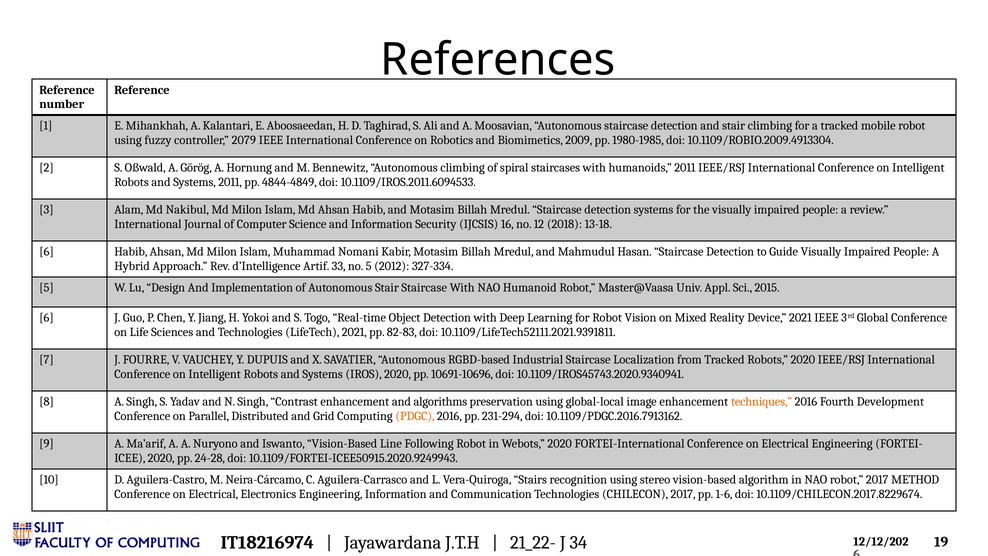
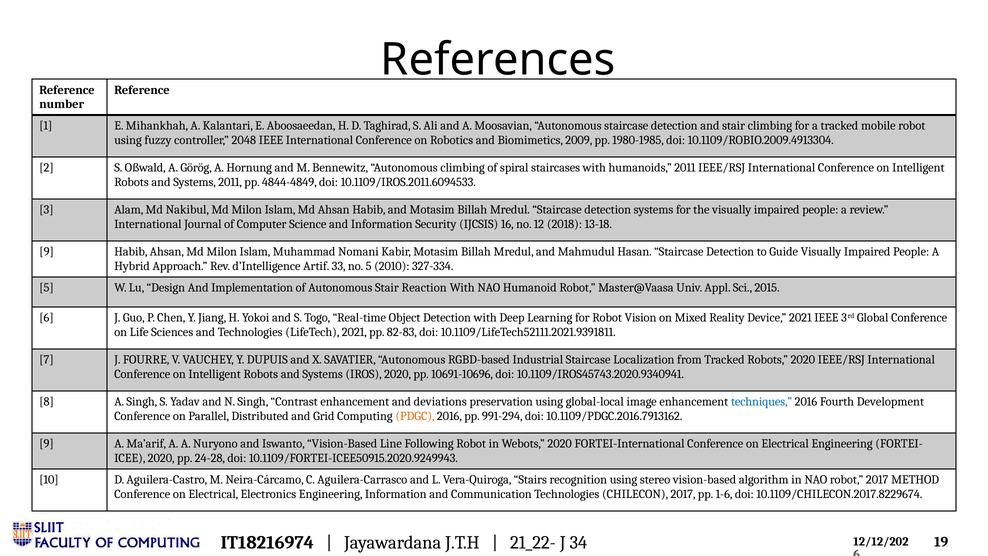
2079: 2079 -> 2048 (244, 140)
6: 6 -> 9 (47, 252)
2012: 2012 -> 2010 (392, 266)
Stair Staircase: Staircase -> Reaction (424, 288)
algorithms: algorithms -> deviations (440, 402)
techniques colour: orange -> blue (762, 402)
231-294: 231-294 -> 991-294 (502, 416)
